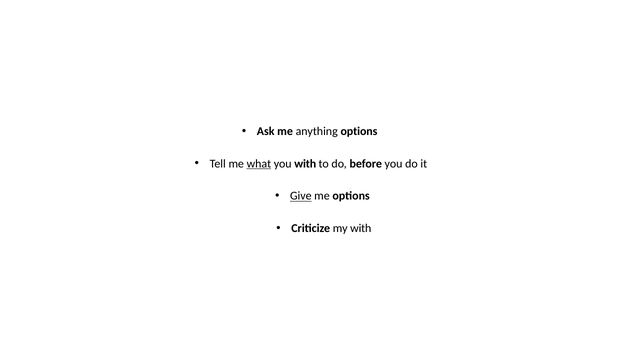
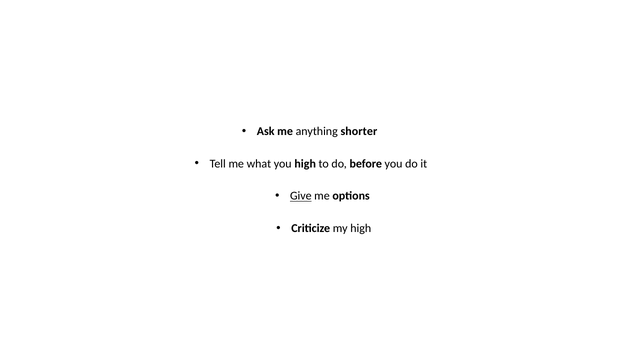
anything options: options -> shorter (359, 131)
what underline: present -> none (259, 164)
you with: with -> high (305, 164)
my with: with -> high (361, 229)
